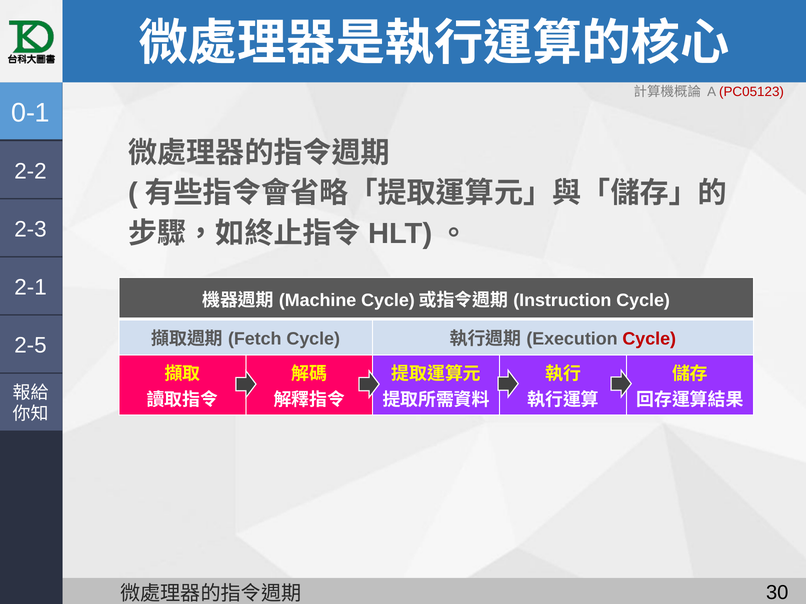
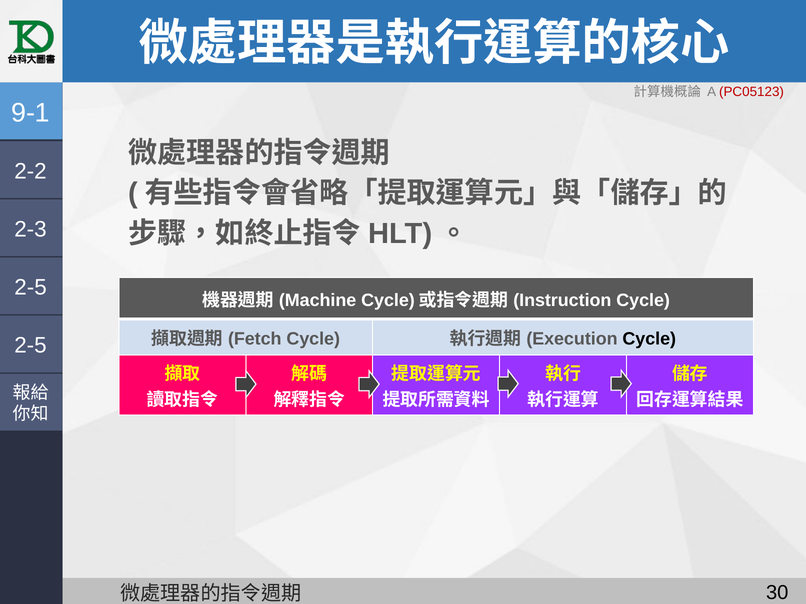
0-1: 0-1 -> 9-1 (31, 113)
2-1: 2-1 -> 2-5 (31, 288)
Cycle colour: red -> black (649, 339)
